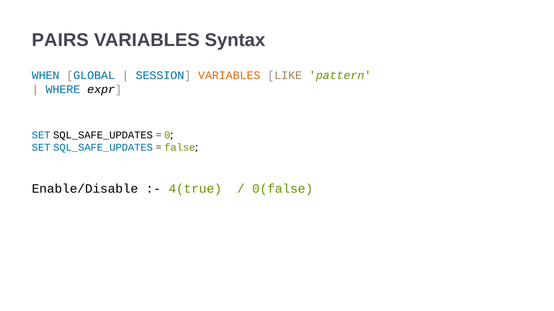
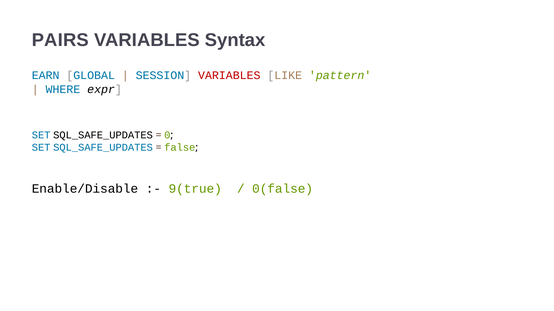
WHEN: WHEN -> EARN (46, 76)
VARIABLES colour: orange -> red (229, 76)
4(true: 4(true -> 9(true (195, 189)
